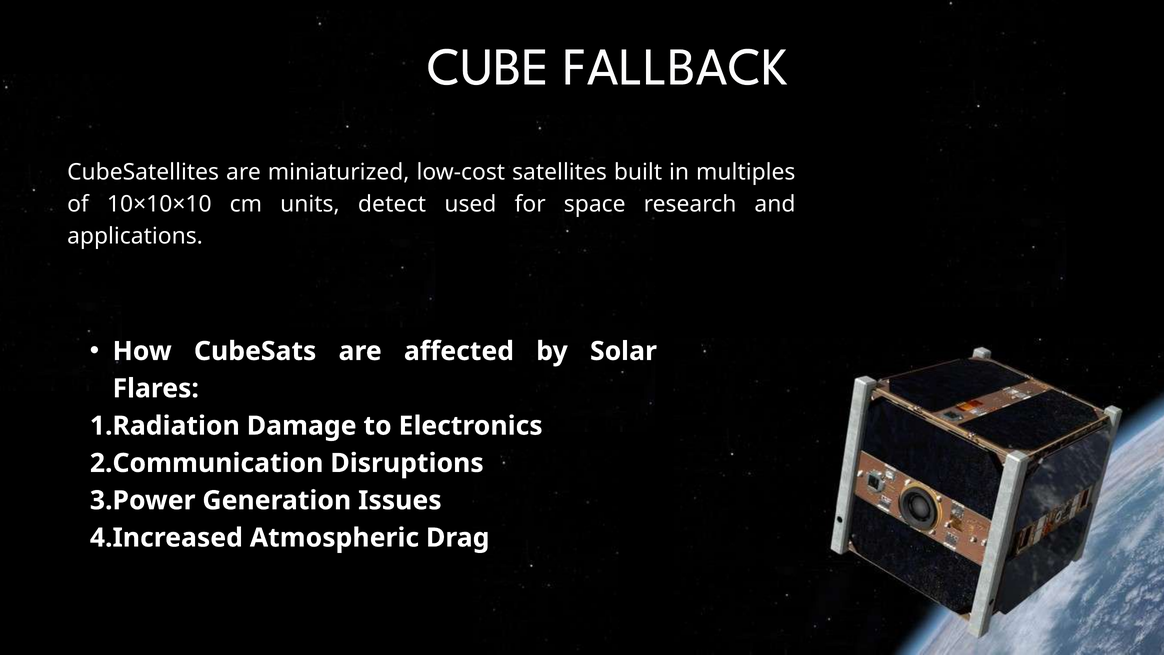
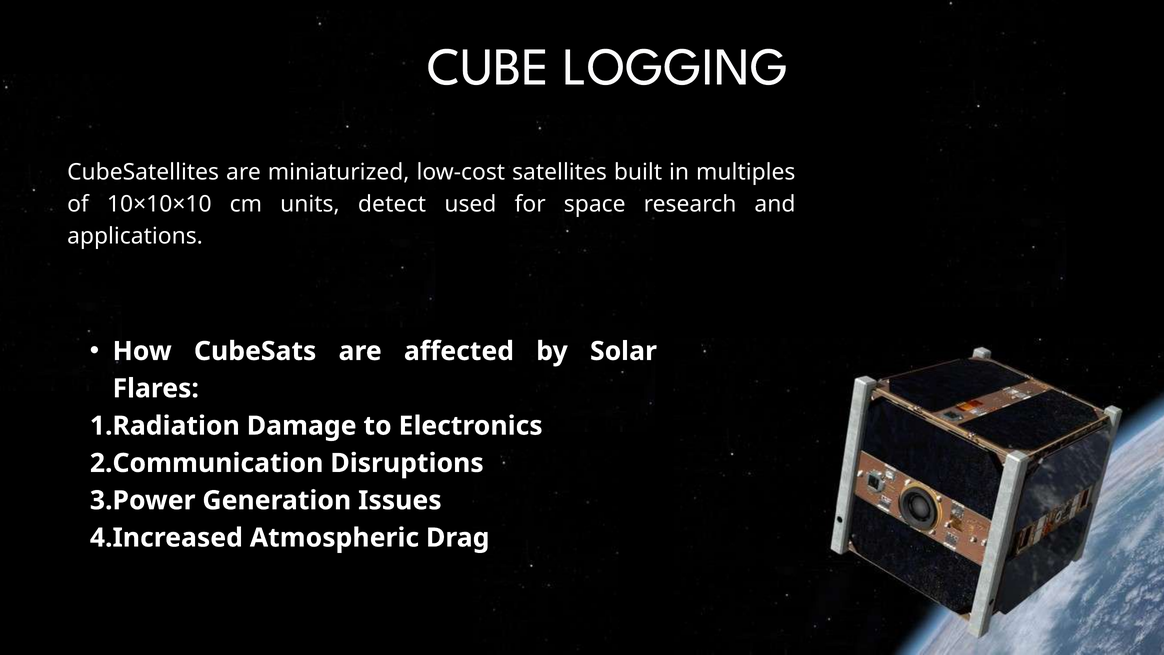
FALLBACK: FALLBACK -> LOGGING (675, 67)
